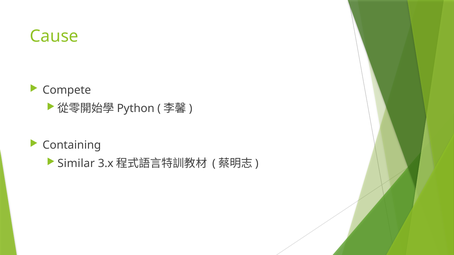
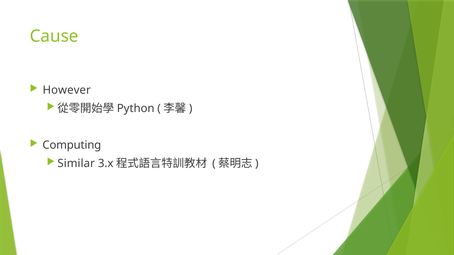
Compete: Compete -> However (67, 90)
Containing: Containing -> Computing (72, 145)
